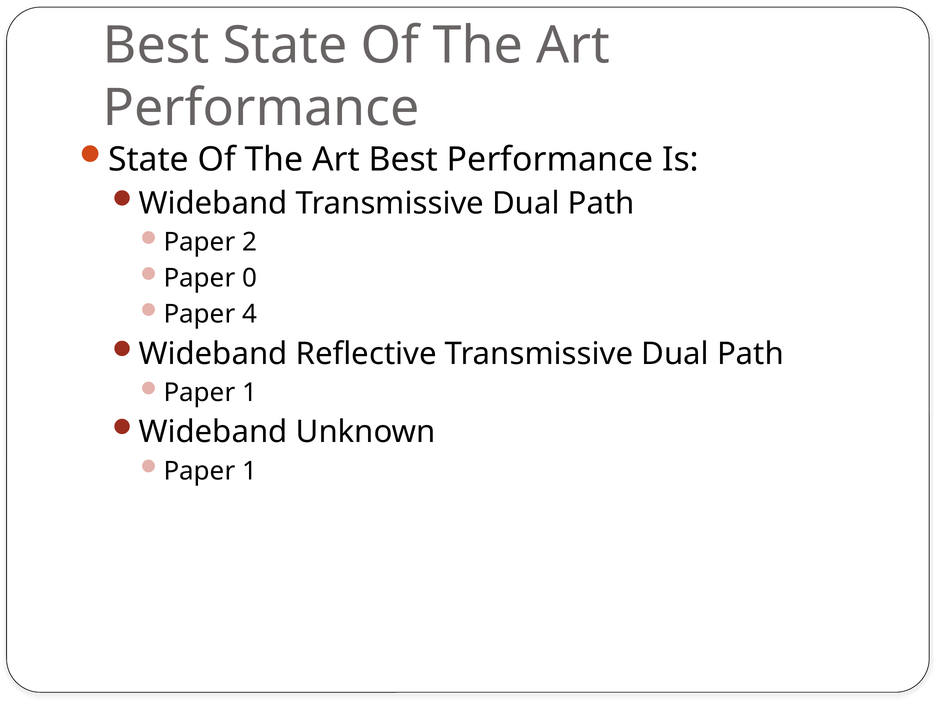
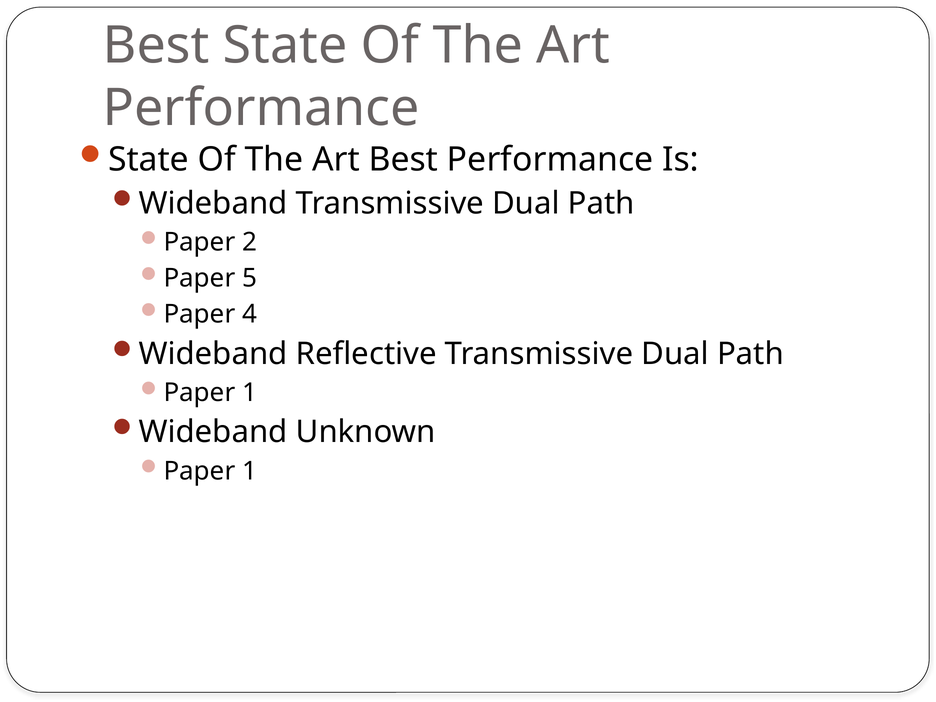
0: 0 -> 5 (250, 278)
